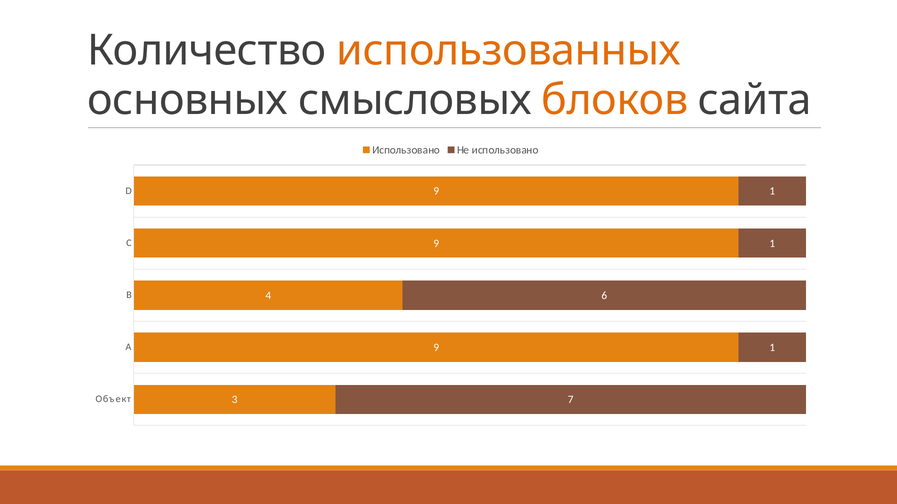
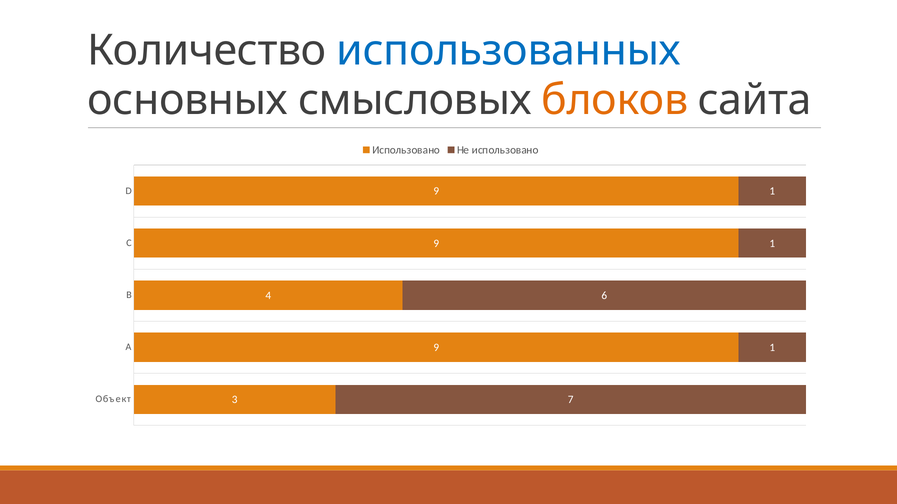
использованных colour: orange -> blue (509, 51)
